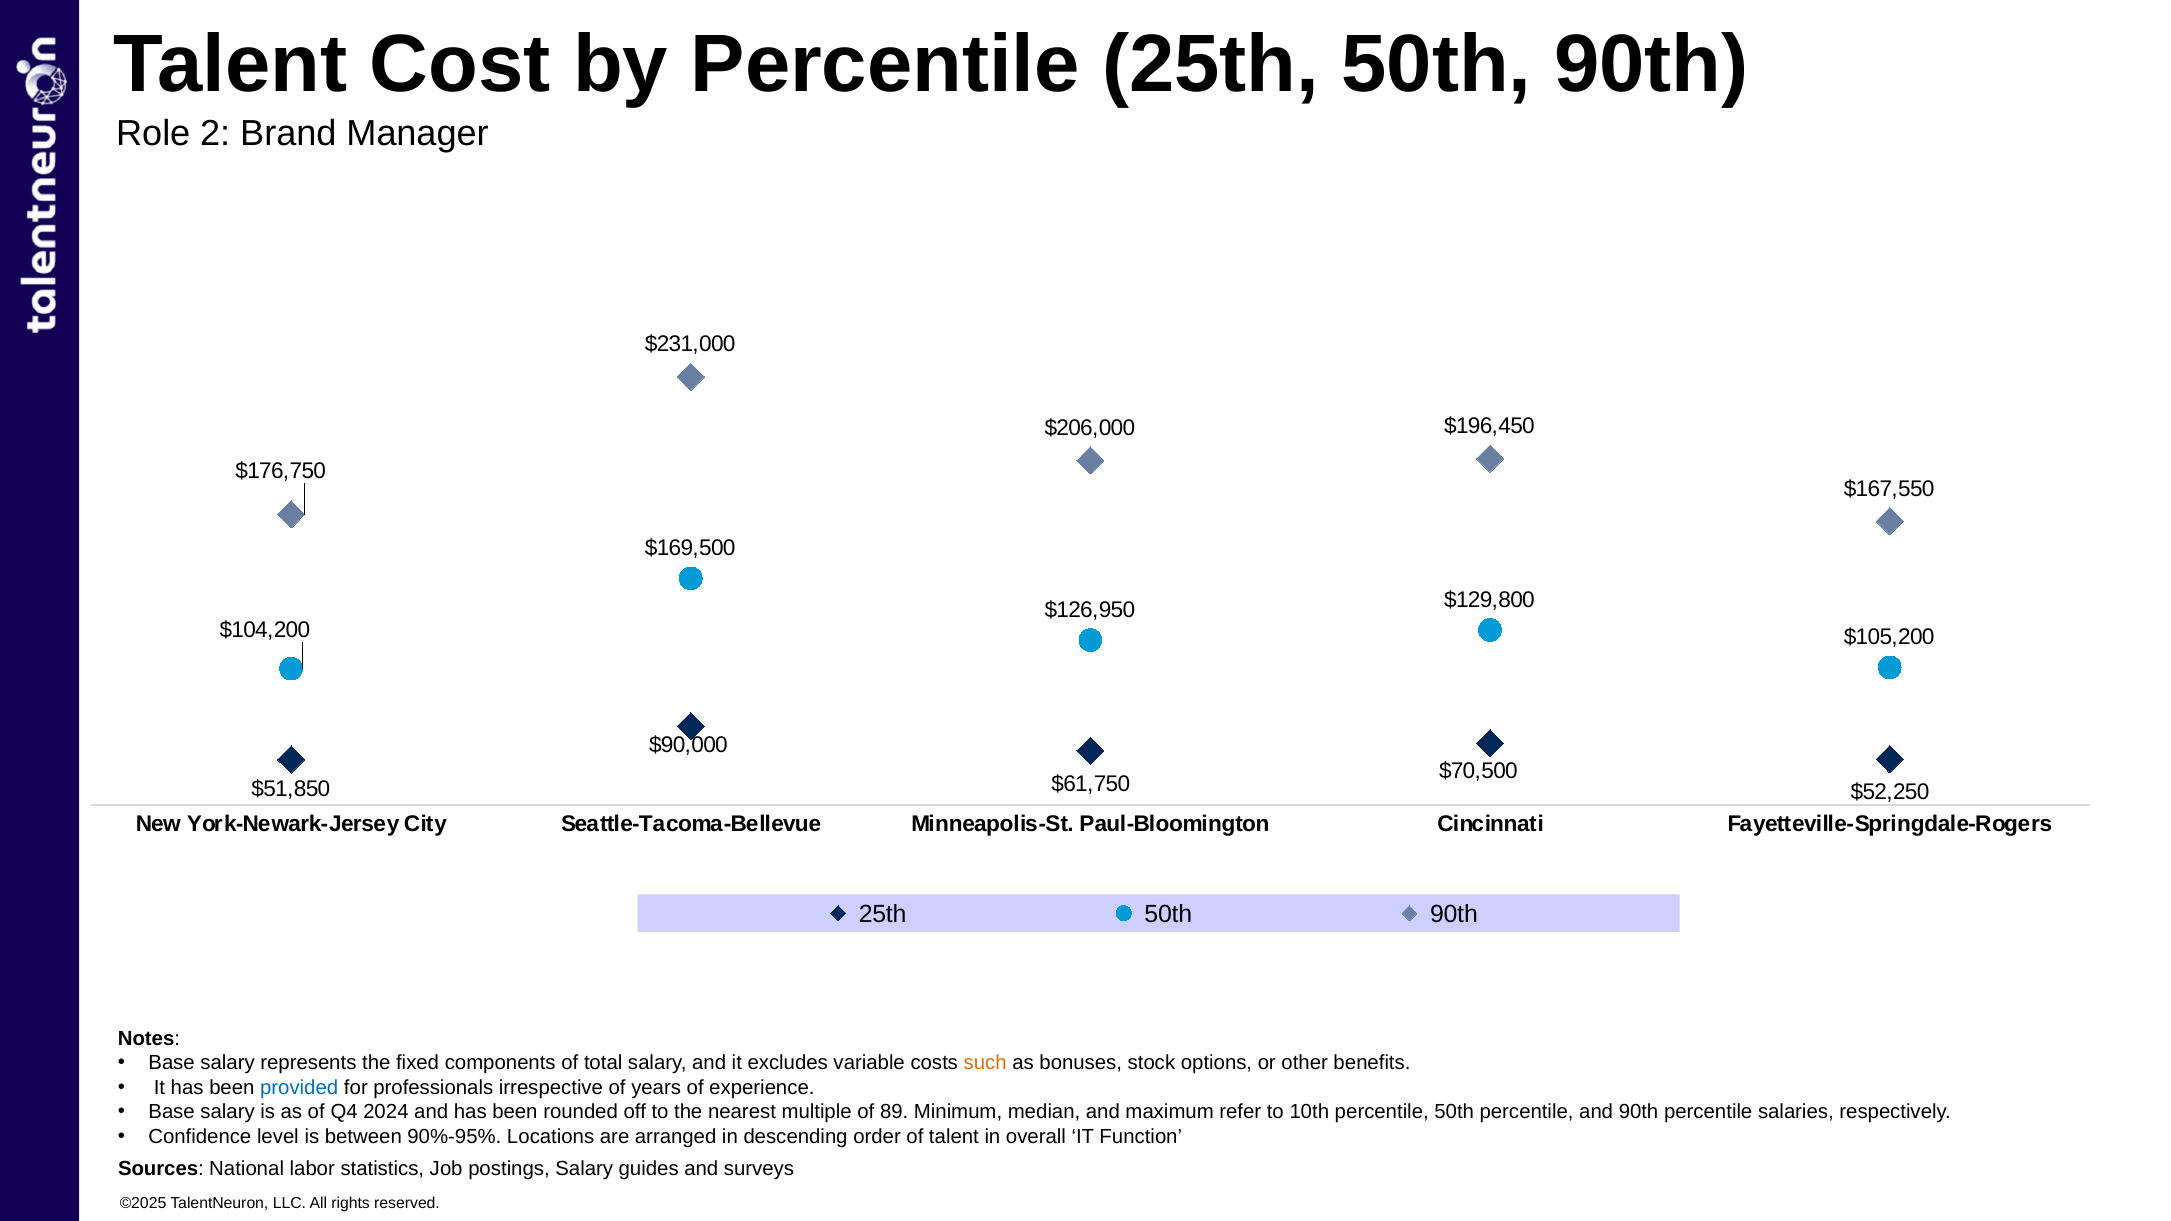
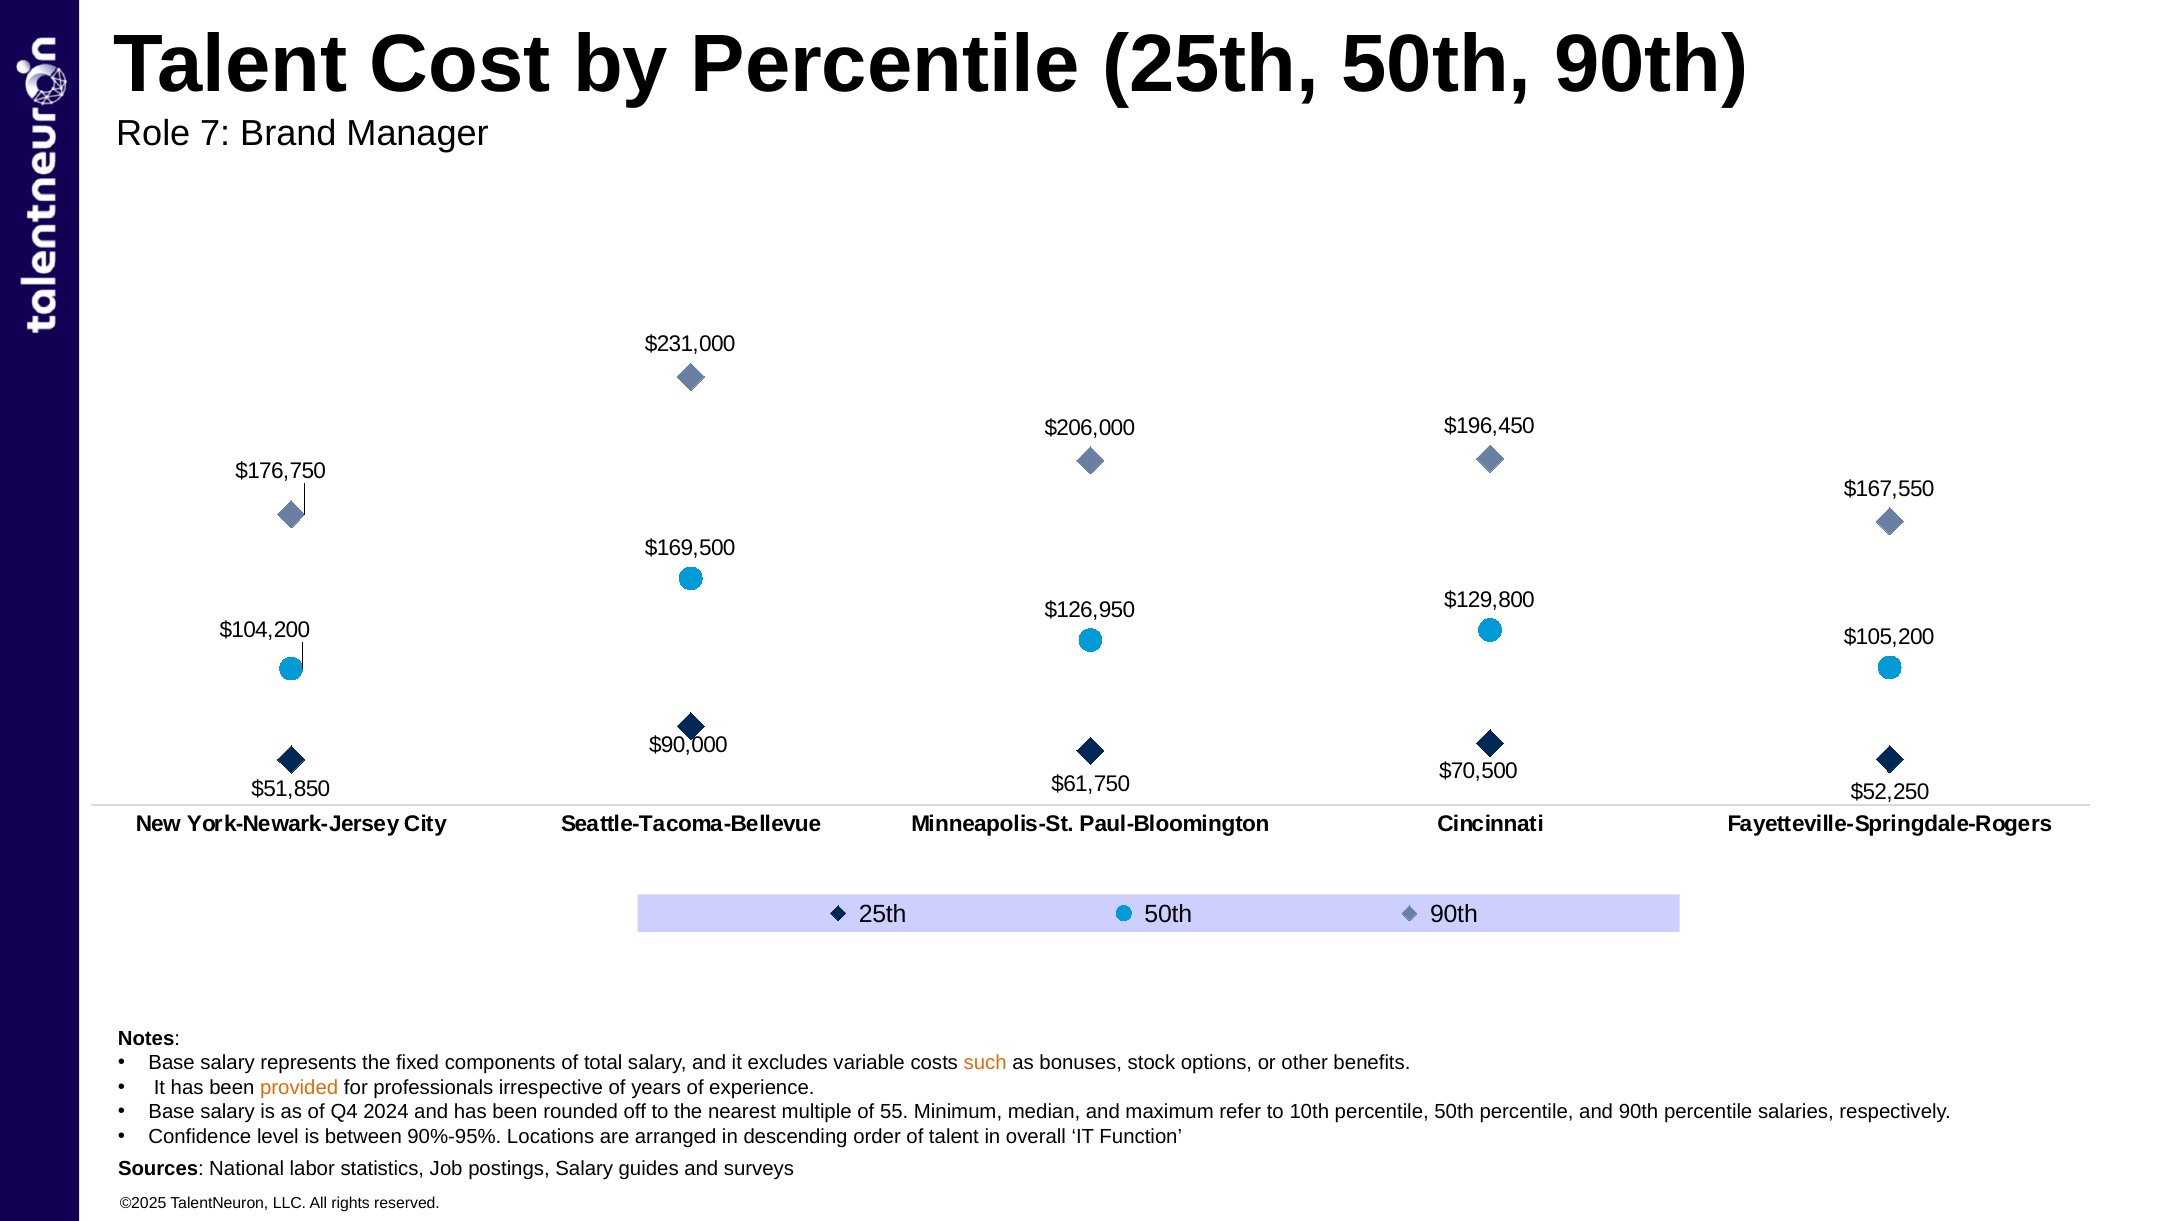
2: 2 -> 7 (215, 134)
provided colour: blue -> orange (299, 1088)
89: 89 -> 55 (894, 1112)
